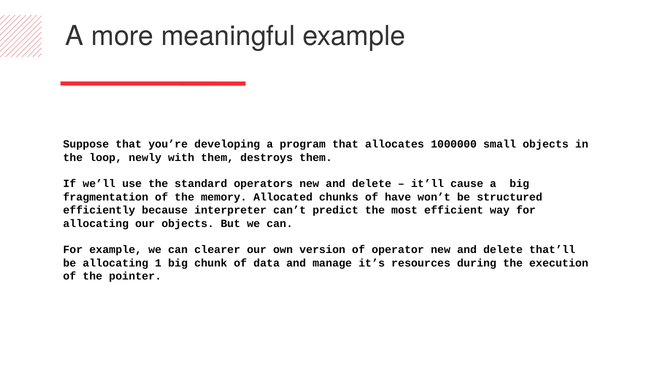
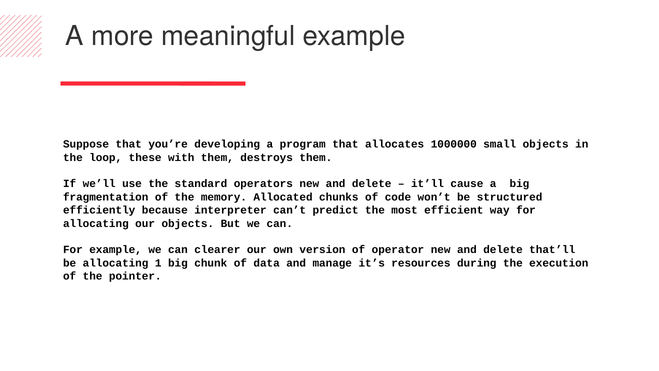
newly: newly -> these (145, 157)
have: have -> code (398, 197)
